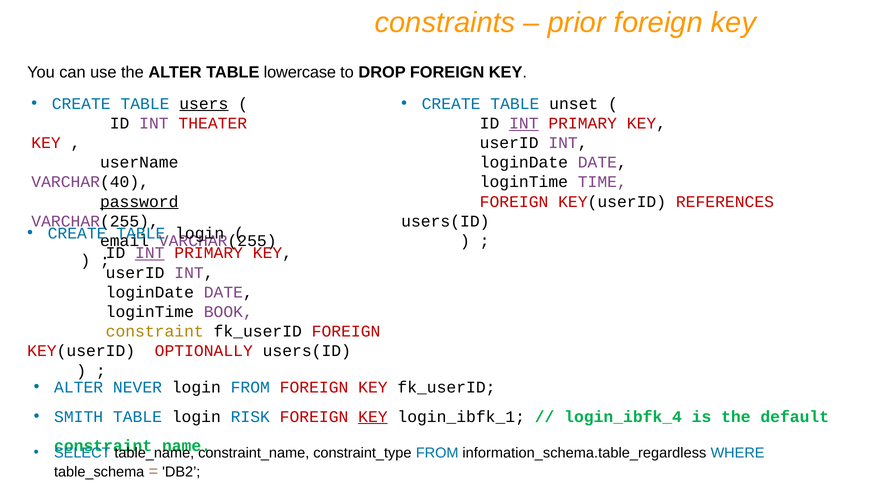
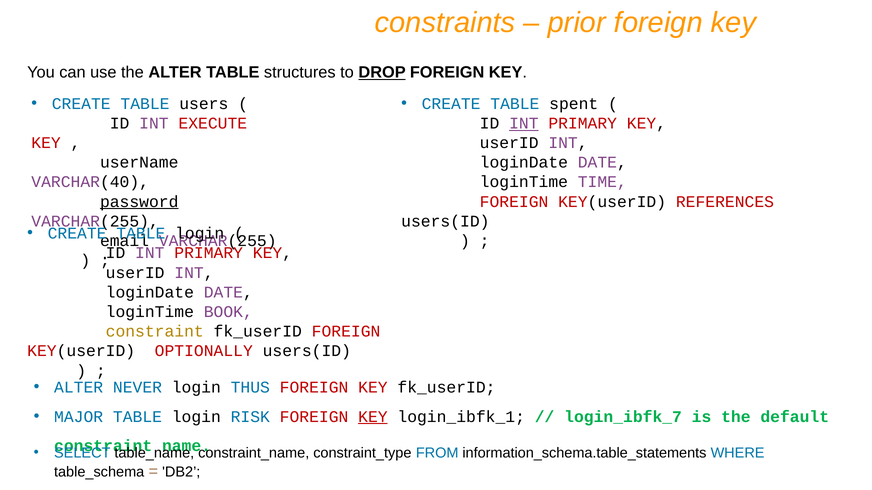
lowercase: lowercase -> structures (300, 73)
DROP underline: none -> present (382, 73)
users underline: present -> none (204, 104)
unset: unset -> spent (574, 104)
THEATER: THEATER -> EXECUTE (213, 123)
INT underline: present -> none (150, 253)
login FROM: FROM -> THUS (250, 388)
SMITH: SMITH -> MAJOR (79, 417)
login_ibfk_4: login_ibfk_4 -> login_ibfk_7 (623, 417)
information_schema.table_regardless: information_schema.table_regardless -> information_schema.table_statements (584, 453)
